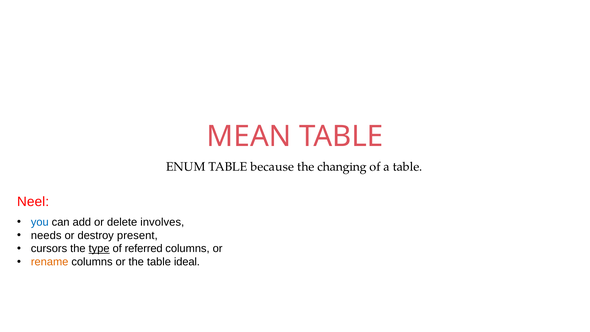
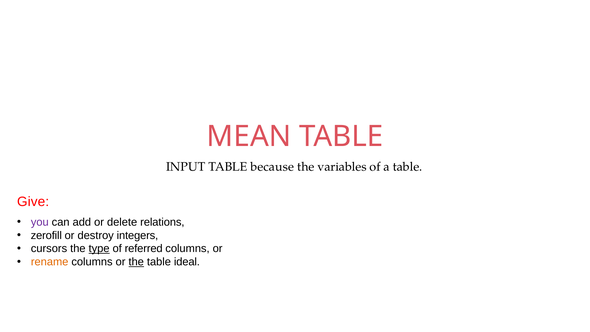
ENUM: ENUM -> INPUT (186, 167)
changing: changing -> variables (342, 167)
Neel: Neel -> Give (33, 202)
you colour: blue -> purple (40, 222)
involves: involves -> relations (162, 222)
needs: needs -> zerofill (46, 235)
present: present -> integers (137, 235)
the underline: none -> present (136, 262)
